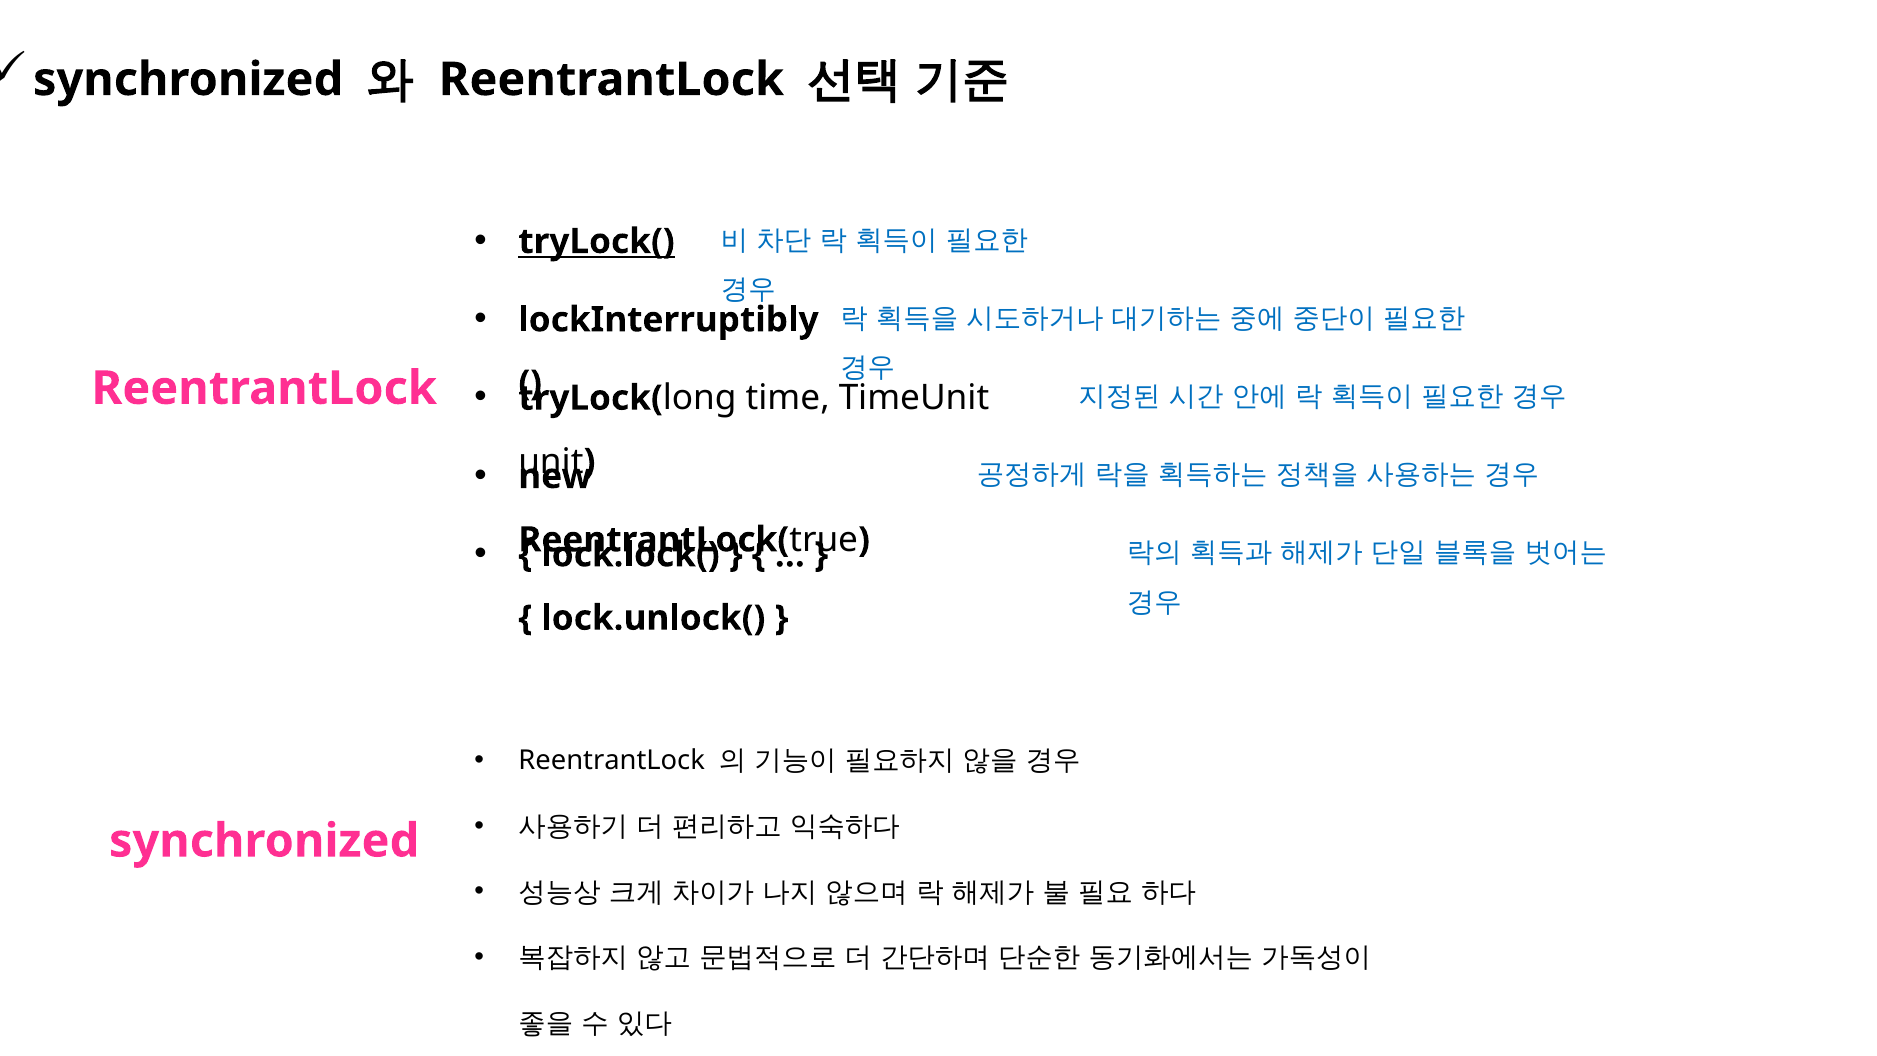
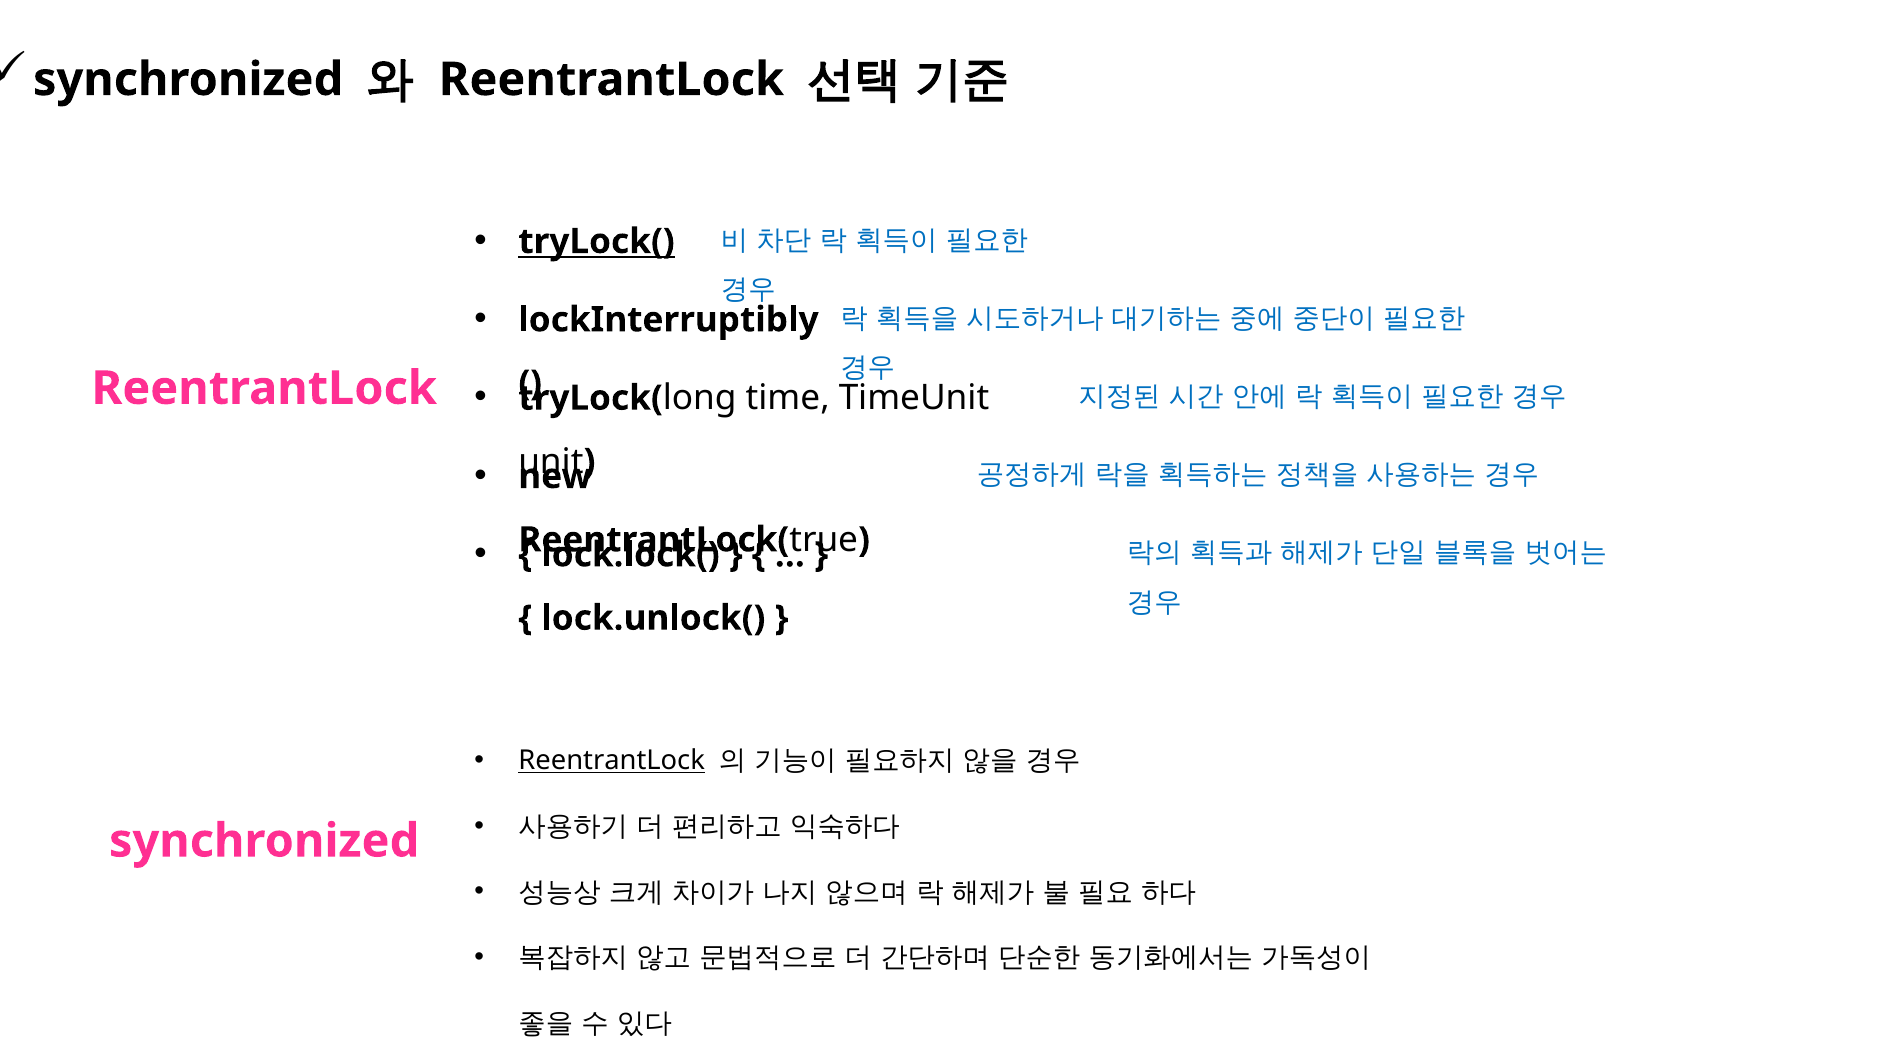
ReentrantLock underline: none -> present (612, 761)
